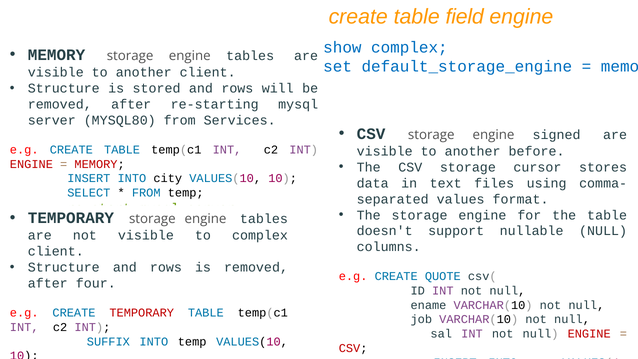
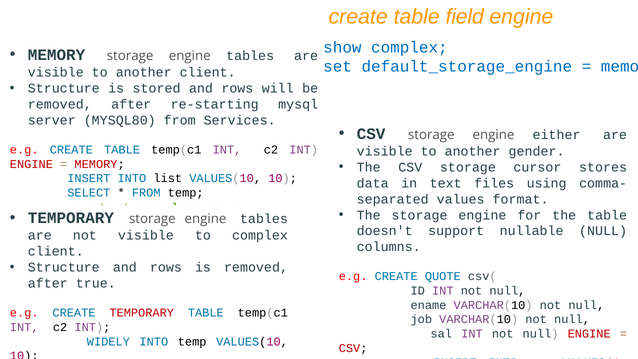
signed: signed -> either (557, 135)
before: before -> gender (537, 151)
city: city -> list (168, 178)
four: four -> true (96, 283)
SUFFIX: SUFFIX -> WIDELY (108, 341)
